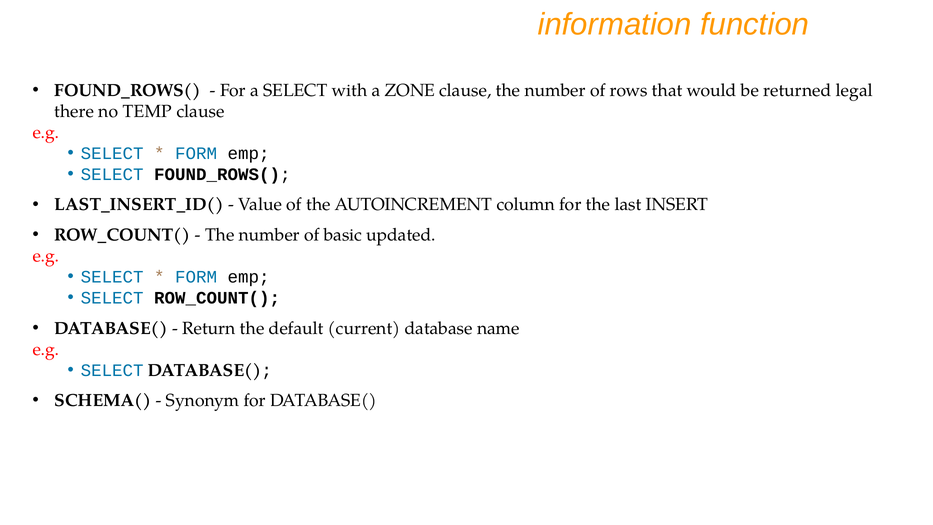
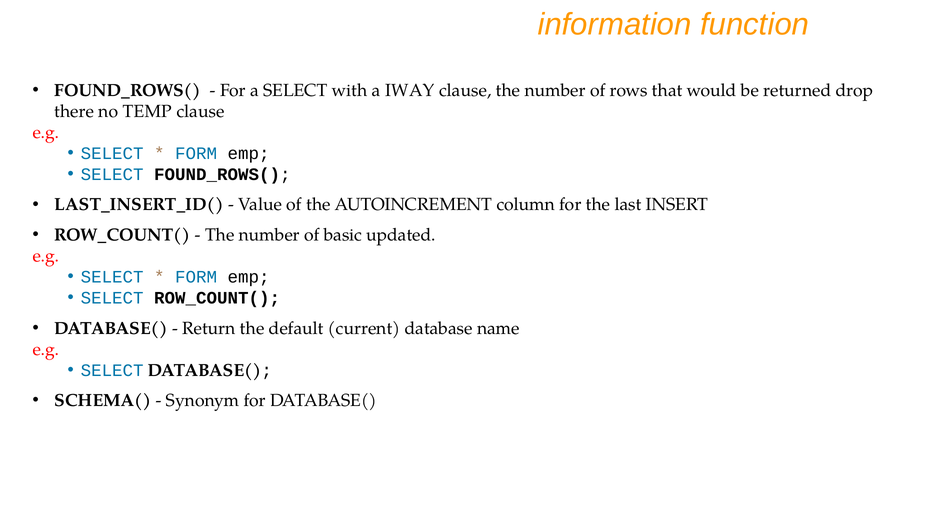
ZONE: ZONE -> IWAY (410, 90)
legal: legal -> drop (854, 90)
